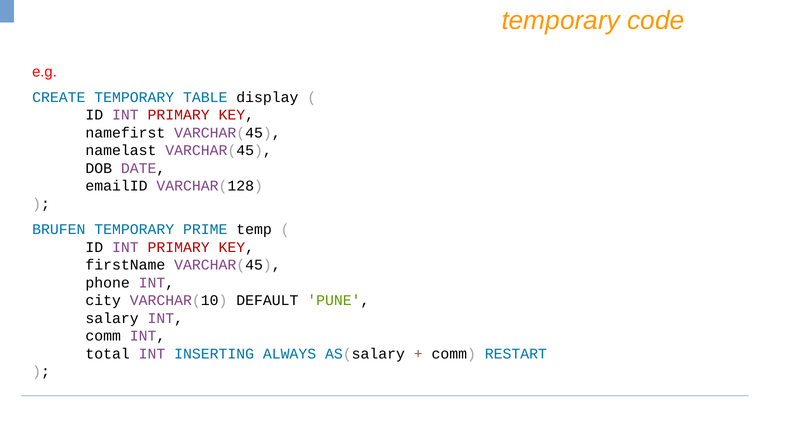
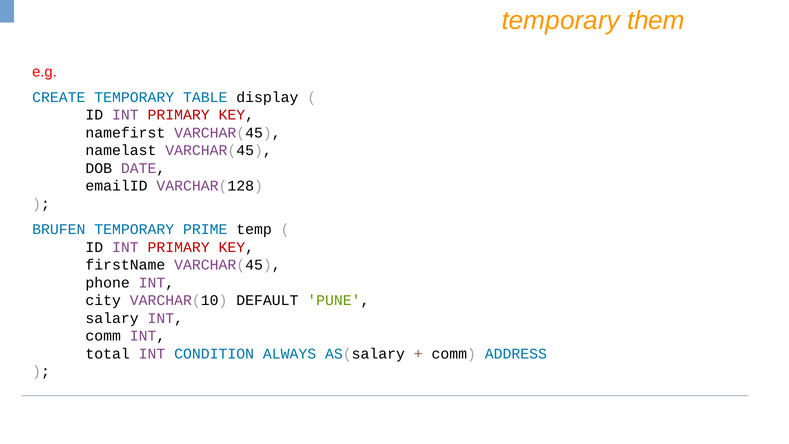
code: code -> them (656, 21)
INSERTING: INSERTING -> CONDITION (214, 354)
RESTART: RESTART -> ADDRESS (516, 354)
